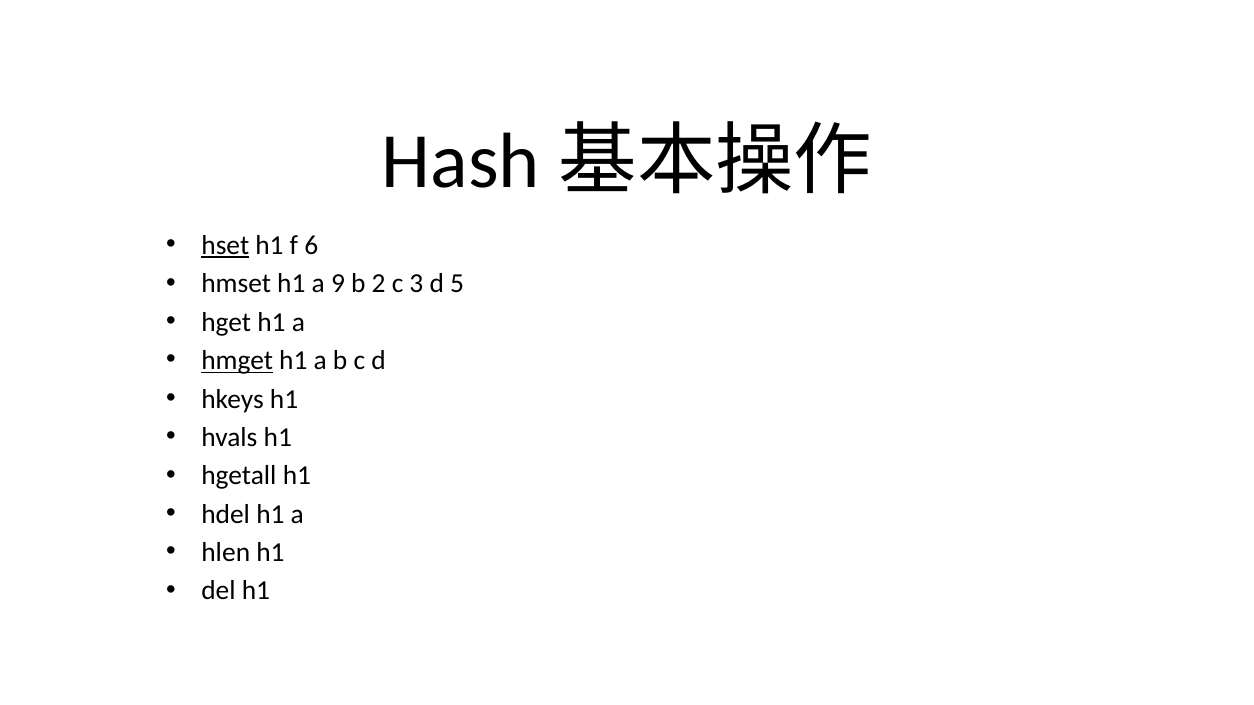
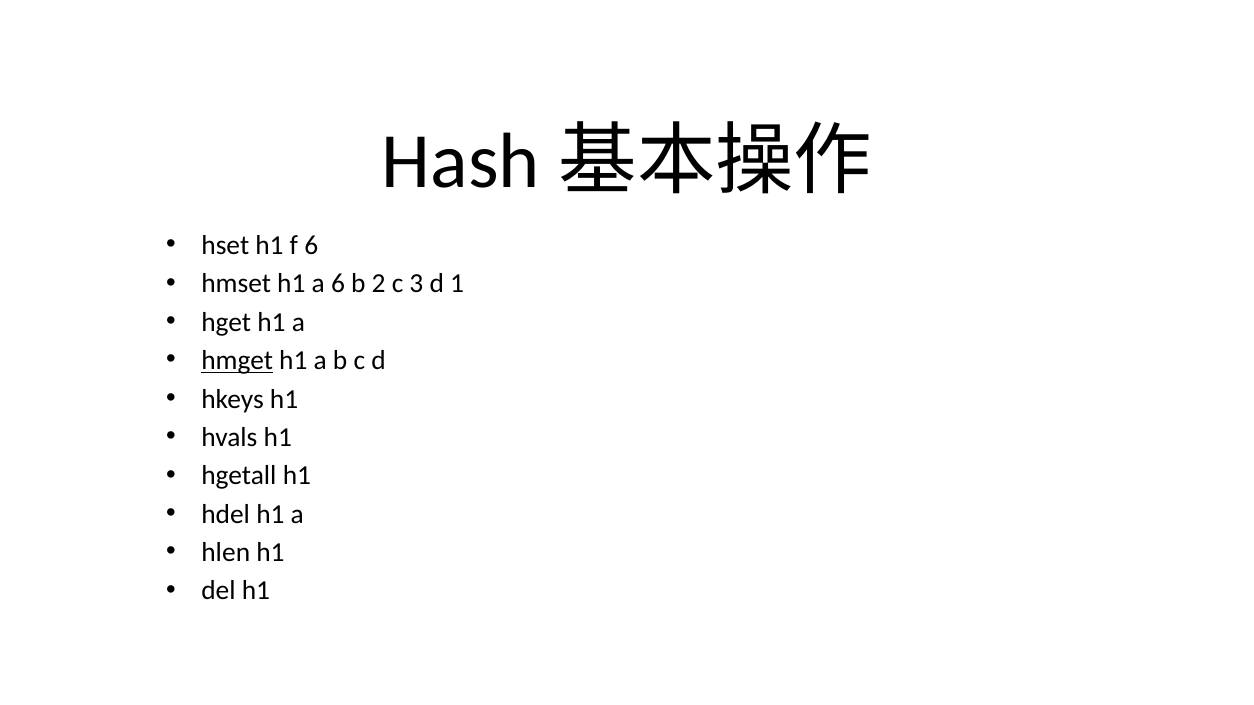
hset underline: present -> none (225, 246)
a 9: 9 -> 6 (338, 284)
5: 5 -> 1 (457, 284)
